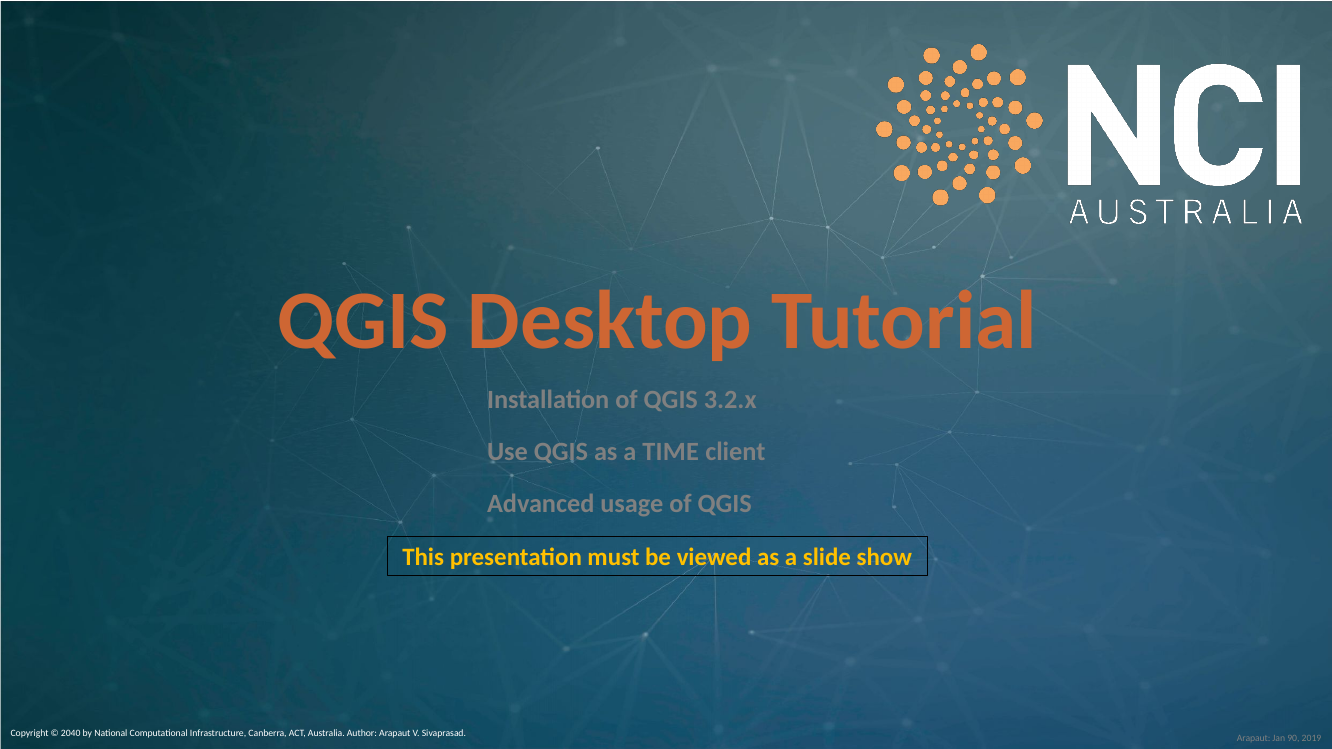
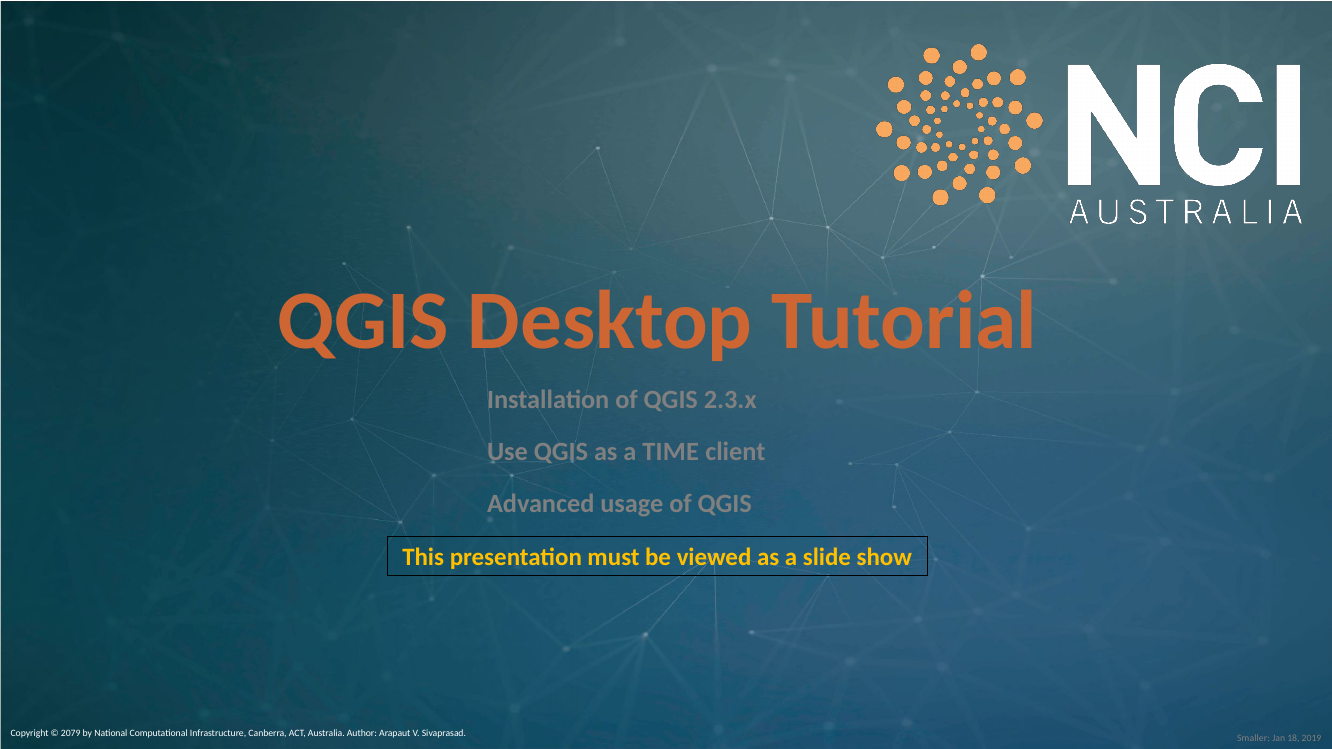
3.2.x: 3.2.x -> 2.3.x (730, 400)
2040: 2040 -> 2079 (71, 734)
Arapaut: Arapaut -> Smaller (1254, 739)
90: 90 -> 18 (1293, 739)
